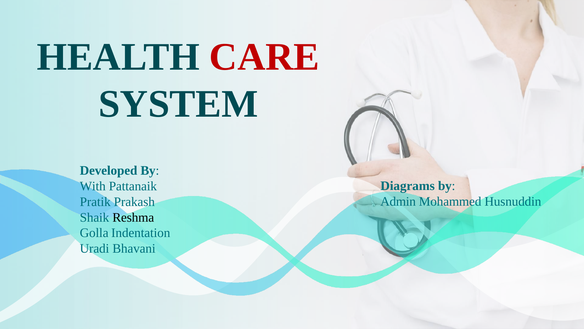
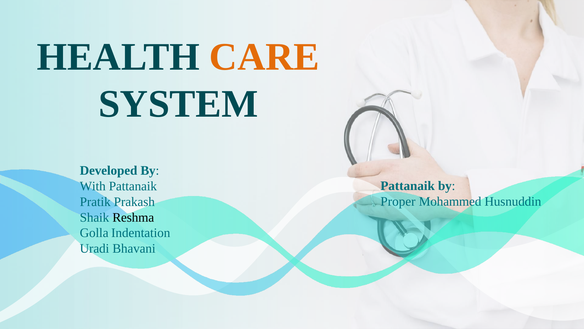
CARE colour: red -> orange (264, 57)
Diagrams: Diagrams -> Pattanaik (408, 186)
Admin: Admin -> Proper (398, 201)
